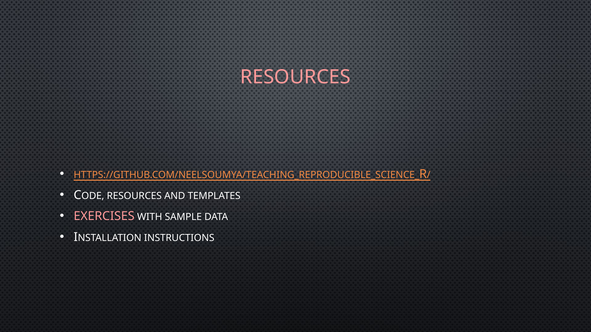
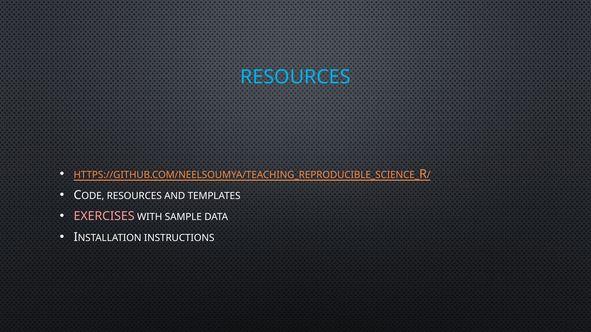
RESOURCES colour: pink -> light blue (295, 77)
